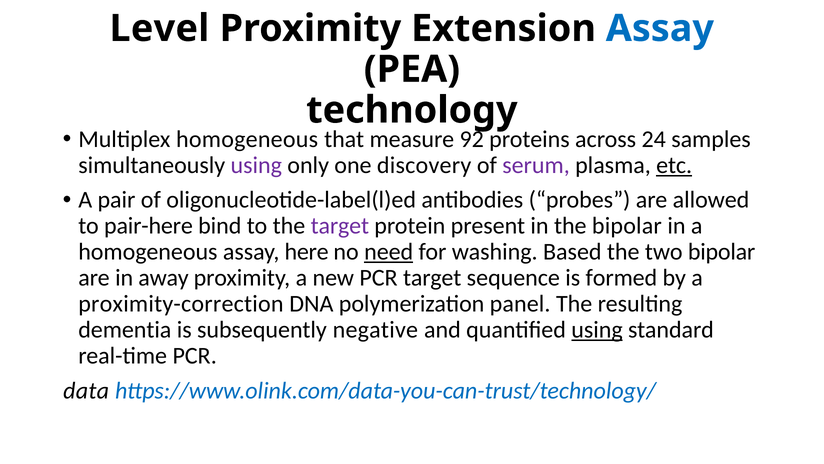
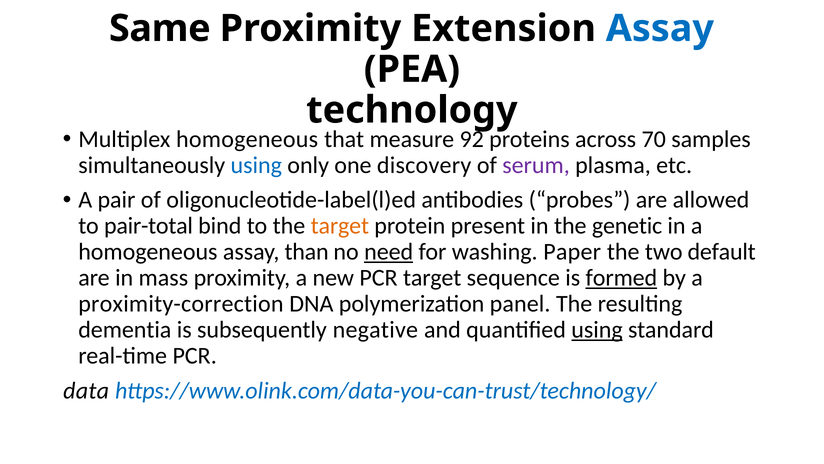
Level: Level -> Same (160, 28)
24: 24 -> 70 (654, 139)
using colour: purple -> blue (256, 165)
etc underline: present -> none (674, 165)
pair-here: pair-here -> pair-total (149, 226)
target colour: purple -> orange (340, 226)
the bipolar: bipolar -> genetic (627, 226)
here: here -> than (307, 252)
Based: Based -> Paper (572, 252)
two bipolar: bipolar -> default (722, 252)
away: away -> mass (163, 278)
formed underline: none -> present (621, 278)
